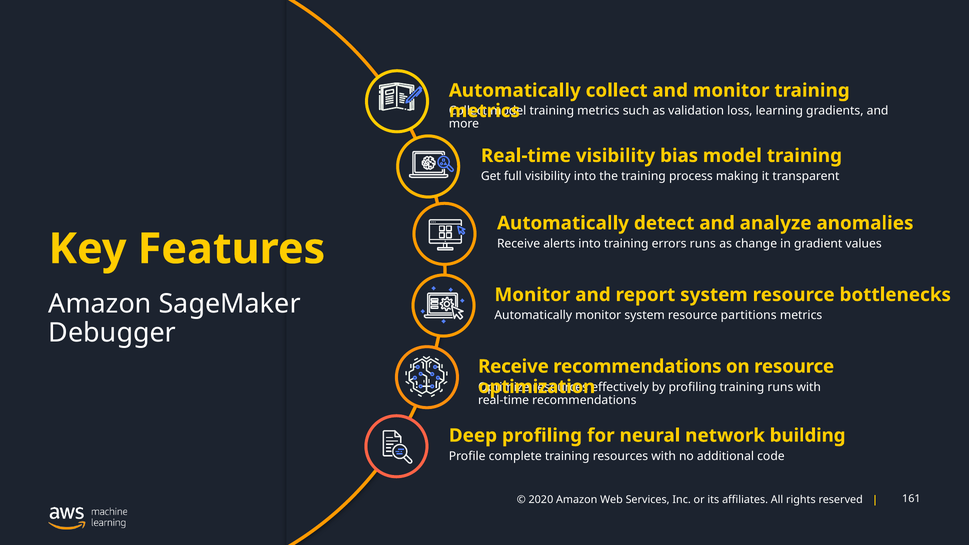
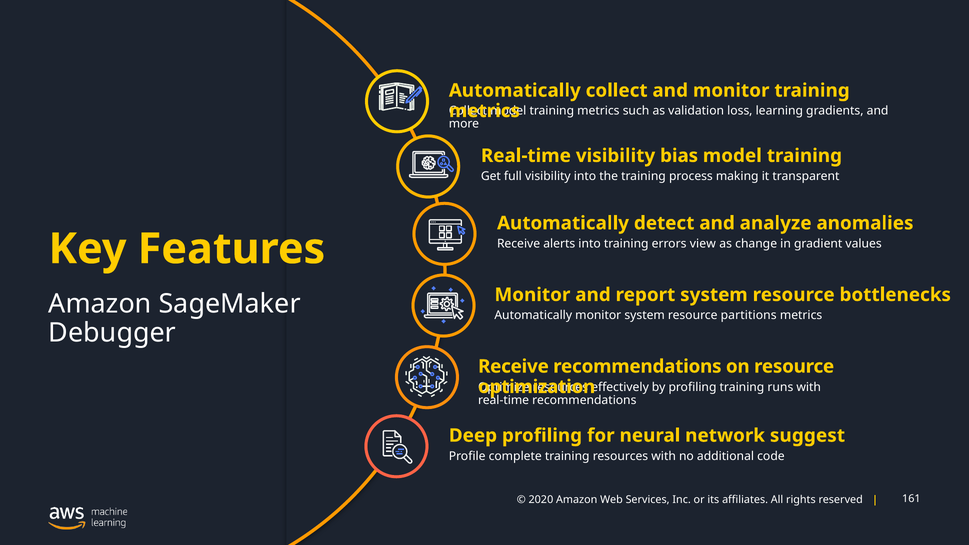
errors runs: runs -> view (703, 244)
building: building -> suggest (807, 436)
